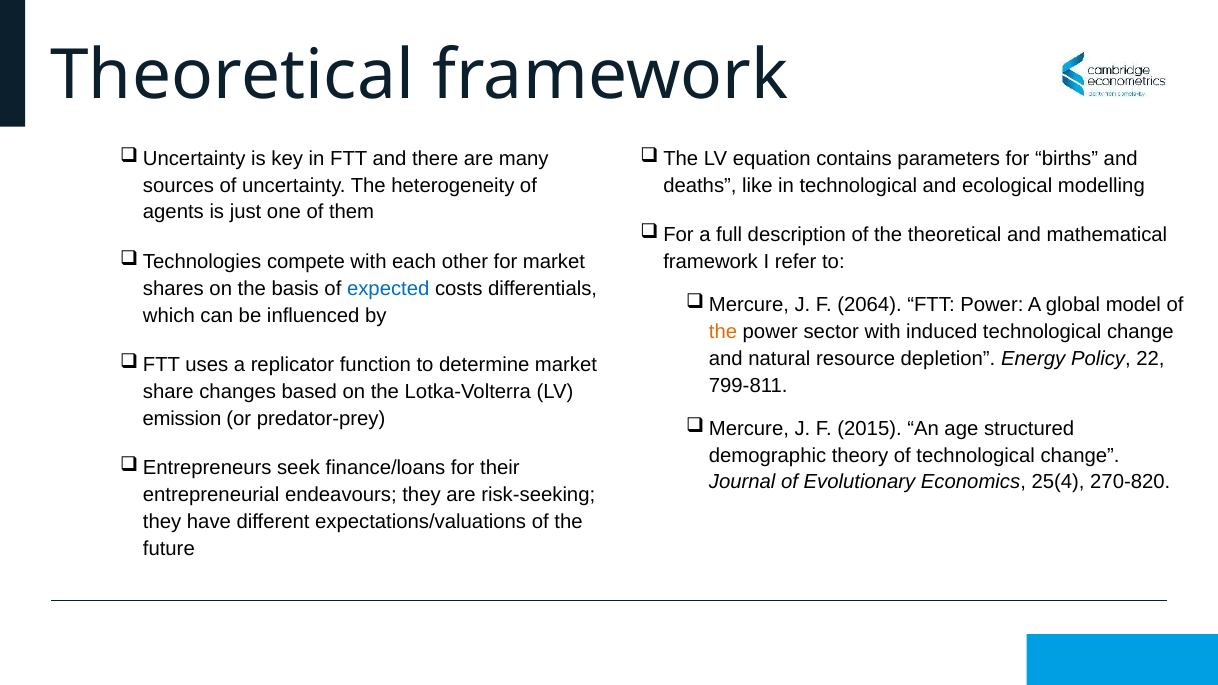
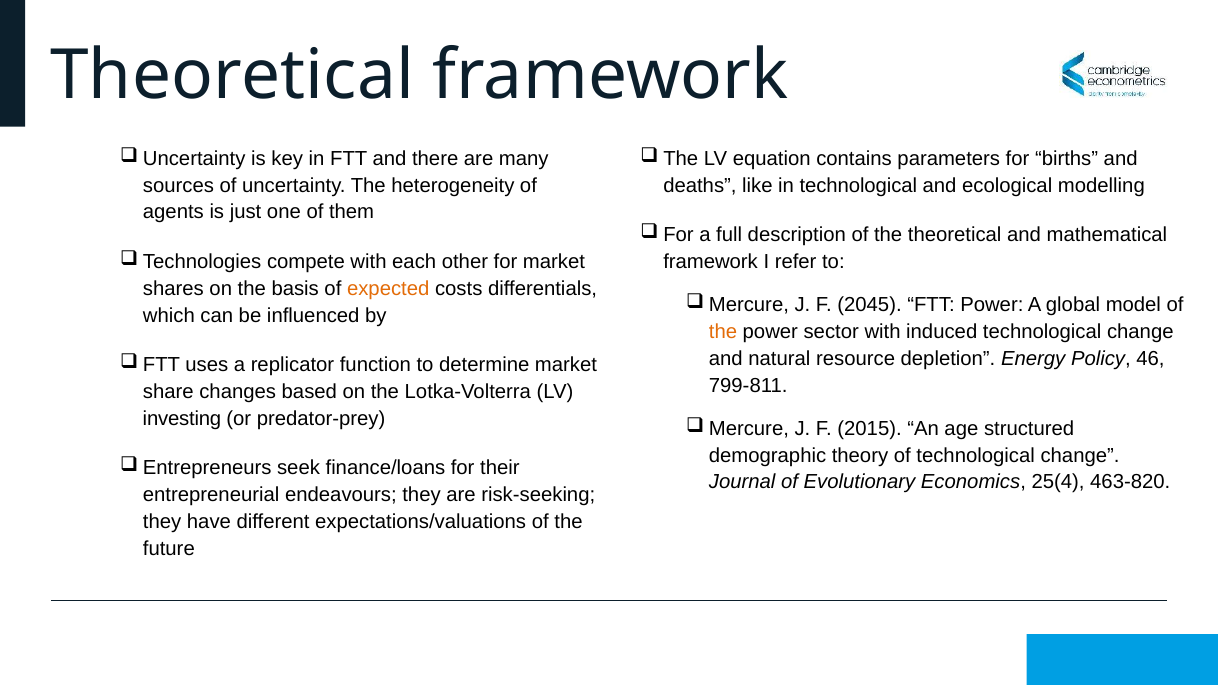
expected colour: blue -> orange (388, 289)
2064: 2064 -> 2045 (870, 305)
22: 22 -> 46 (1151, 359)
emission: emission -> investing (182, 419)
270-820: 270-820 -> 463-820 (1130, 482)
